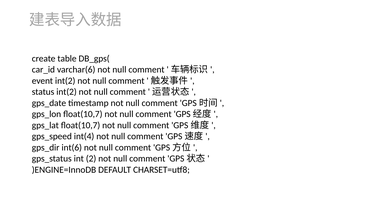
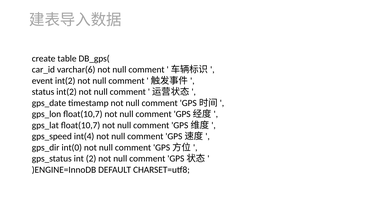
int(6: int(6 -> int(0 (72, 147)
